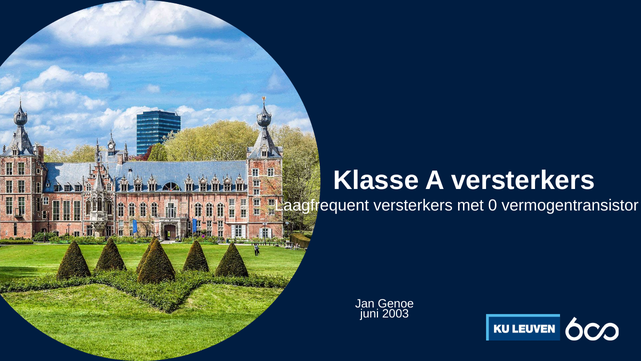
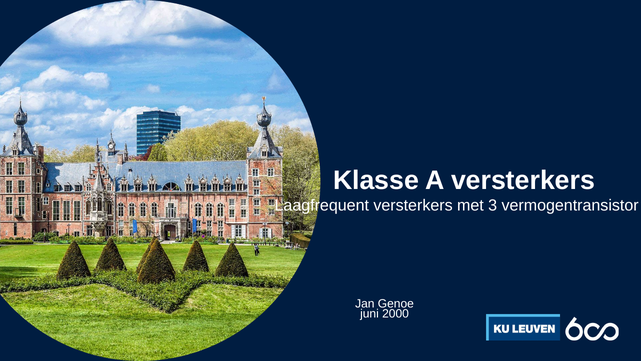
0: 0 -> 3 (493, 205)
2003: 2003 -> 2000 (396, 313)
